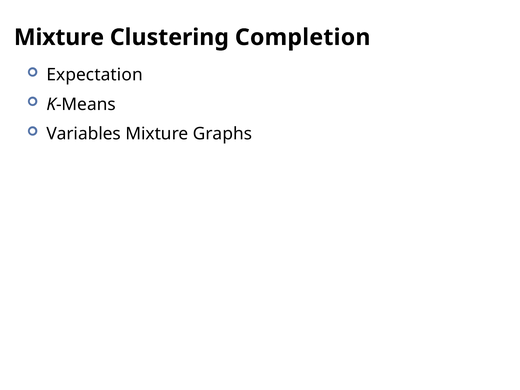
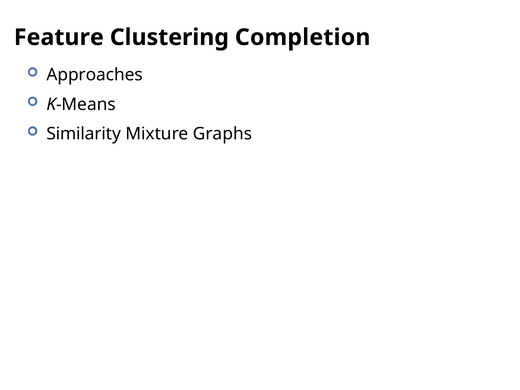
Mixture: Mixture -> Feature (59, 37)
Expectation: Expectation -> Approaches (95, 75)
Variables: Variables -> Similarity (84, 134)
